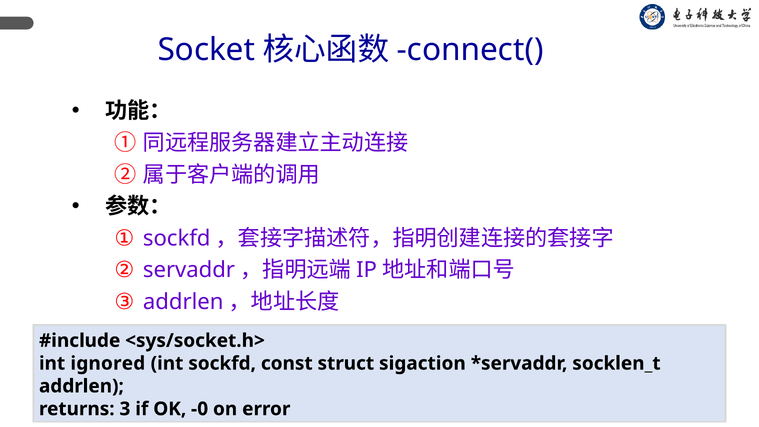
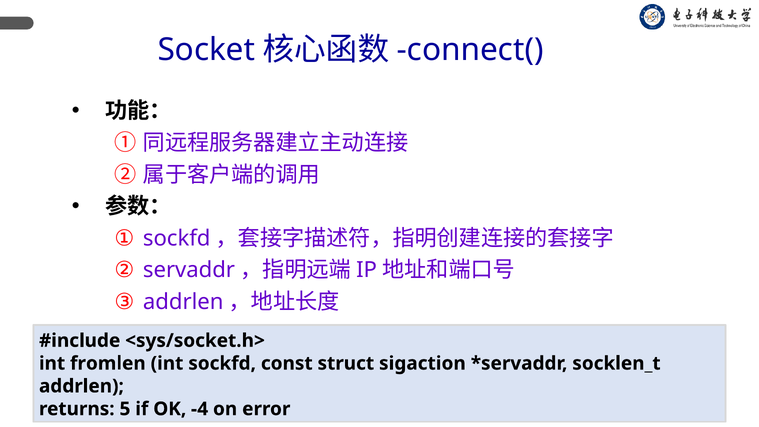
ignored: ignored -> fromlen (108, 363)
3: 3 -> 5 (125, 409)
-0: -0 -> -4 (200, 409)
